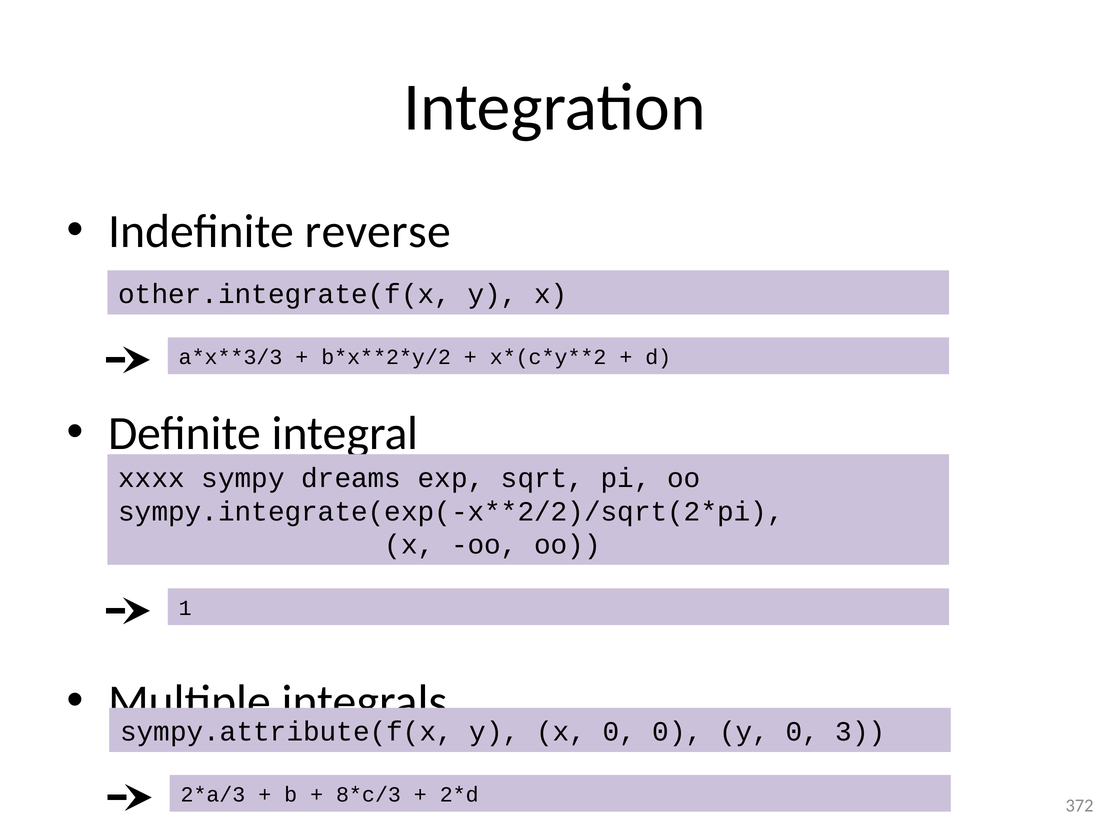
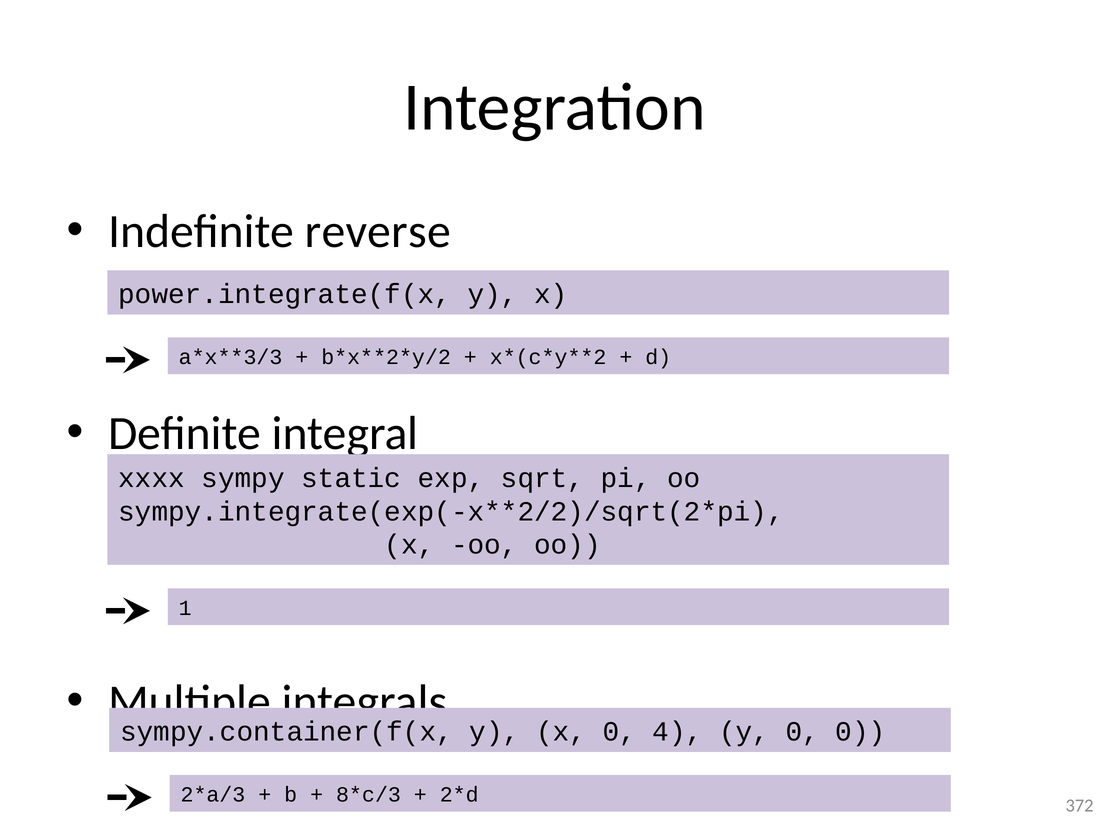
other.integrate(f(x: other.integrate(f(x -> power.integrate(f(x (285, 294)
dreams: dreams -> static (351, 478)
sympy.attribute(f(x: sympy.attribute(f(x -> sympy.container(f(x (287, 732)
0 0: 0 -> 4 (677, 732)
0 3: 3 -> 0 (860, 732)
